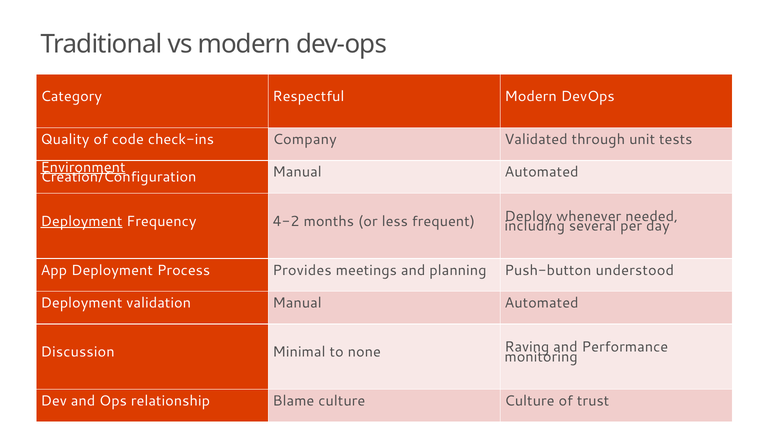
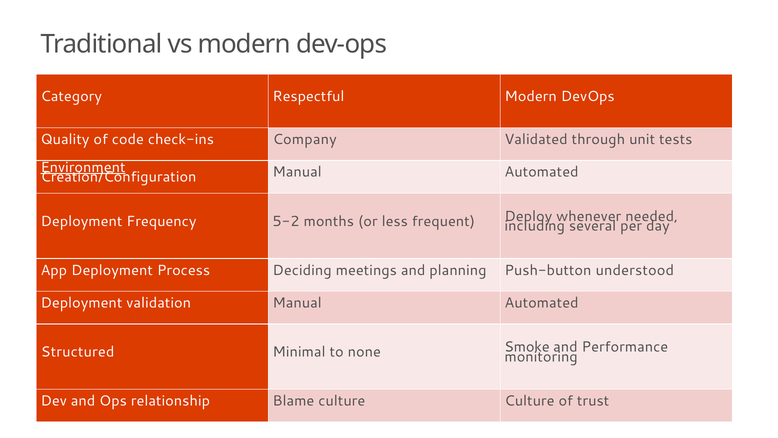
Deployment underline: present -> none (81, 221)
4-2: 4-2 -> 5-2 (286, 221)
Provides: Provides -> Deciding (302, 270)
Discussion: Discussion -> Structured (78, 352)
Raving: Raving -> Smoke (527, 347)
